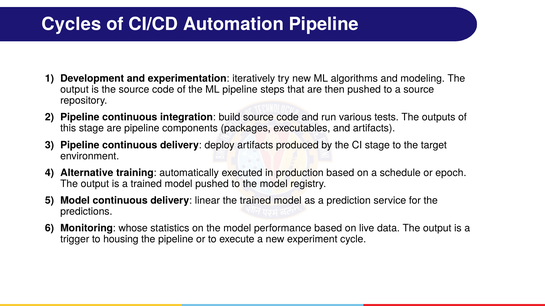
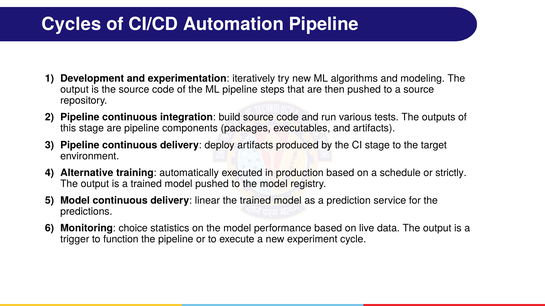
epoch: epoch -> strictly (451, 173)
whose: whose -> choice (133, 229)
housing: housing -> function (121, 240)
